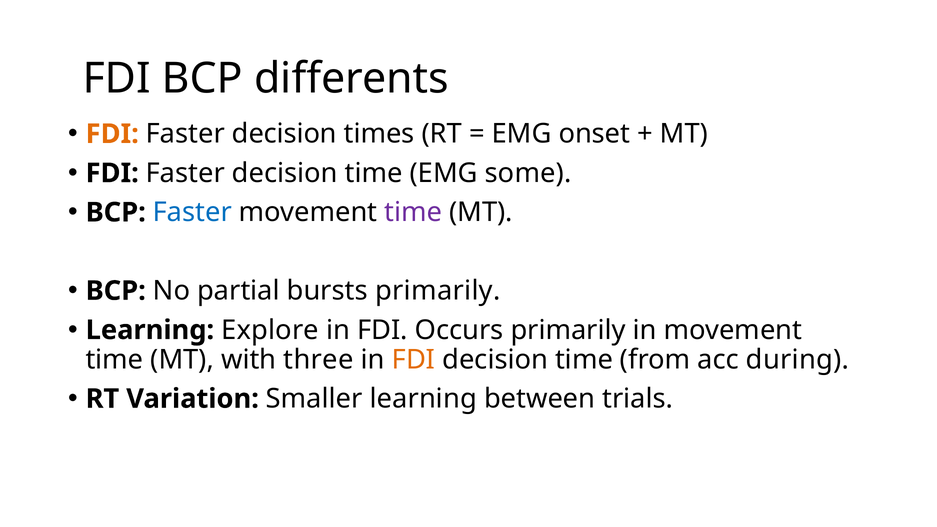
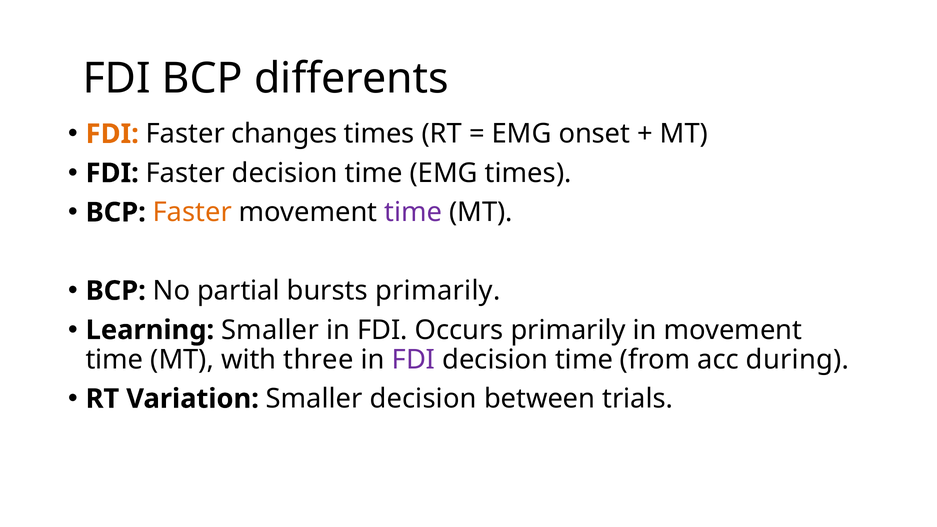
decision: decision -> changes (284, 134)
EMG some: some -> times (528, 173)
Faster colour: blue -> orange (192, 212)
Learning Explore: Explore -> Smaller (270, 330)
FDI colour: orange -> purple (414, 360)
Smaller learning: learning -> decision (423, 399)
